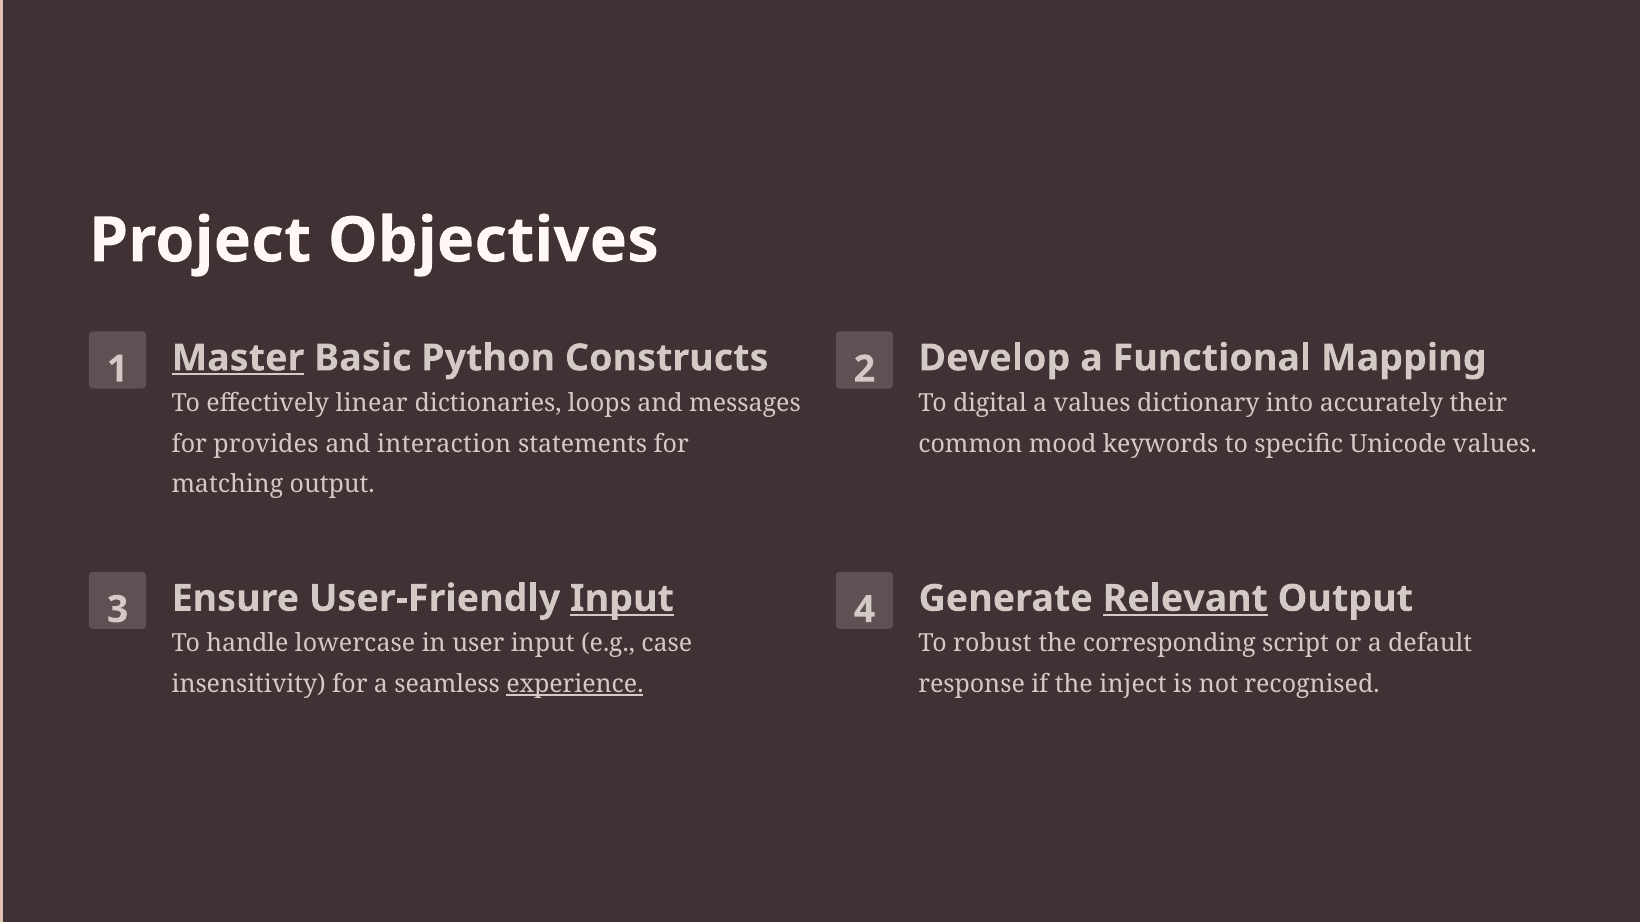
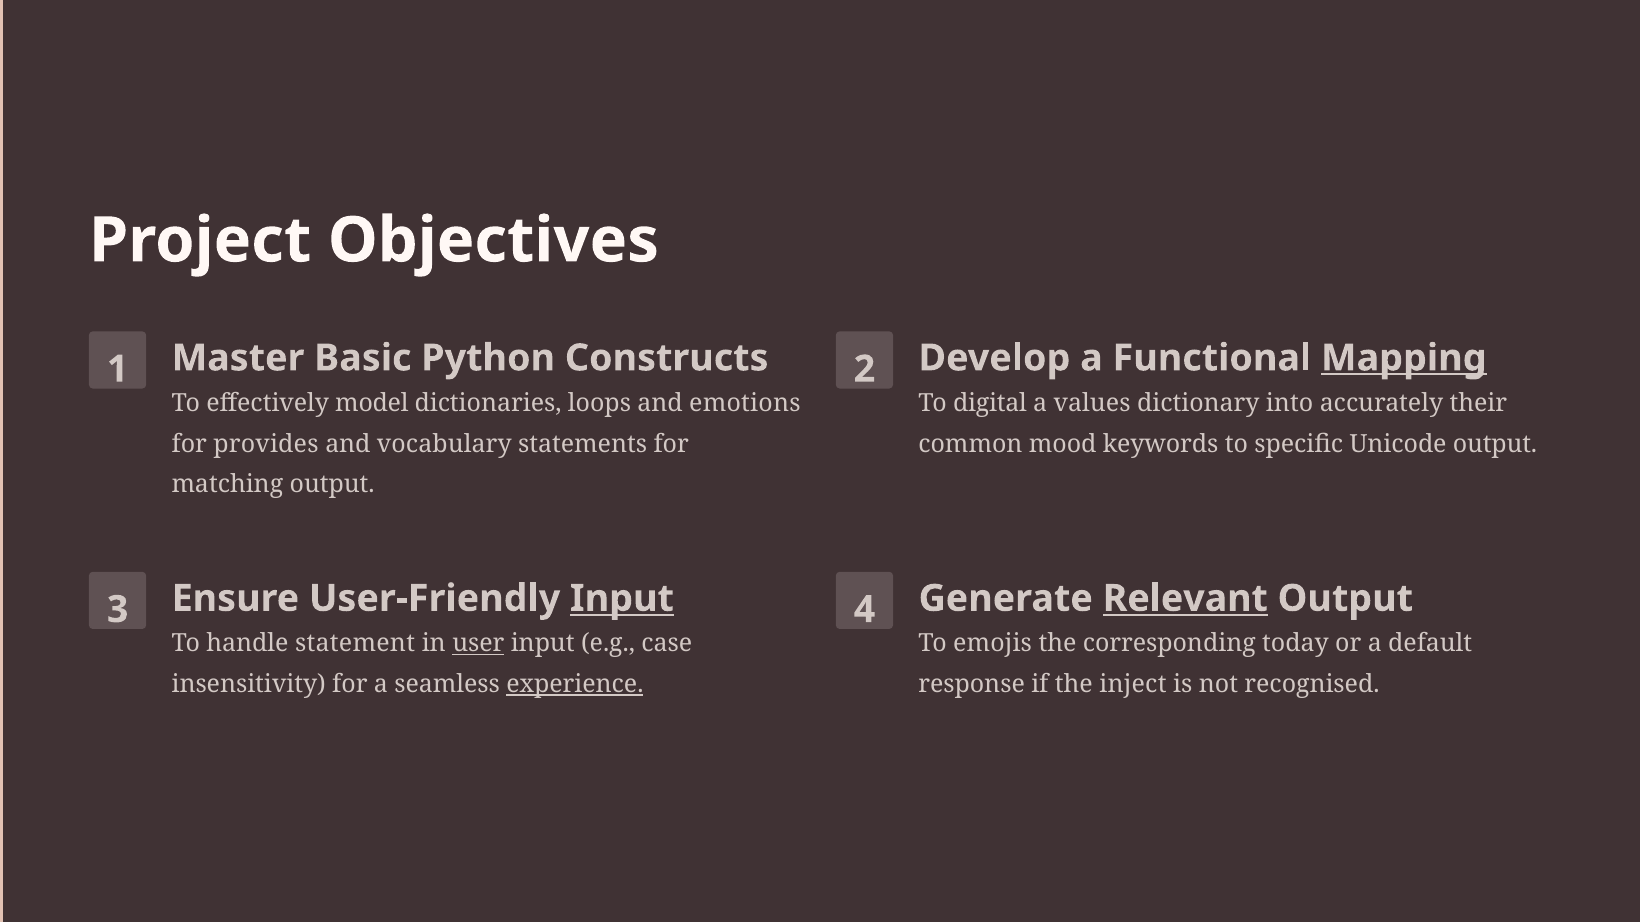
Master underline: present -> none (238, 358)
Mapping underline: none -> present (1404, 358)
linear: linear -> model (372, 404)
messages: messages -> emotions (745, 404)
interaction: interaction -> vocabulary (444, 444)
Unicode values: values -> output (1495, 444)
lowercase: lowercase -> statement (355, 644)
user underline: none -> present (478, 644)
robust: robust -> emojis (993, 644)
script: script -> today (1295, 644)
